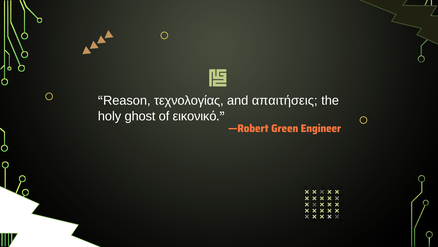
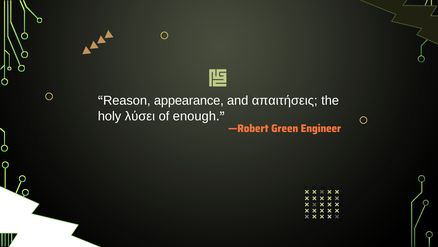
τεχνολογίας: τεχνολογίας -> appearance (189, 101)
ghost: ghost -> λύσει (140, 116)
εικονικό: εικονικό -> enough (194, 116)
